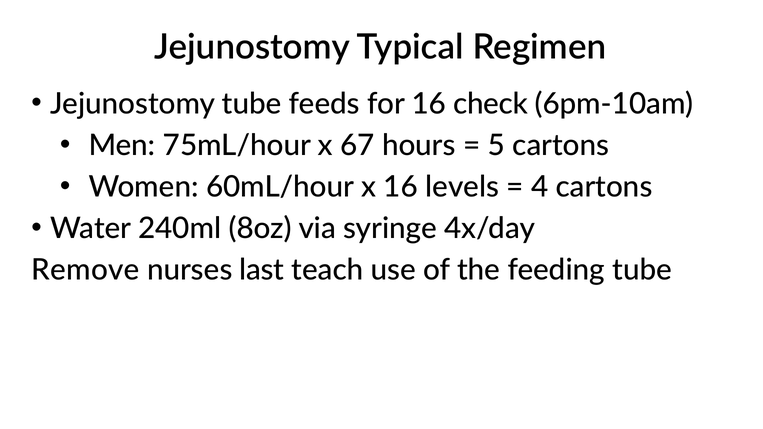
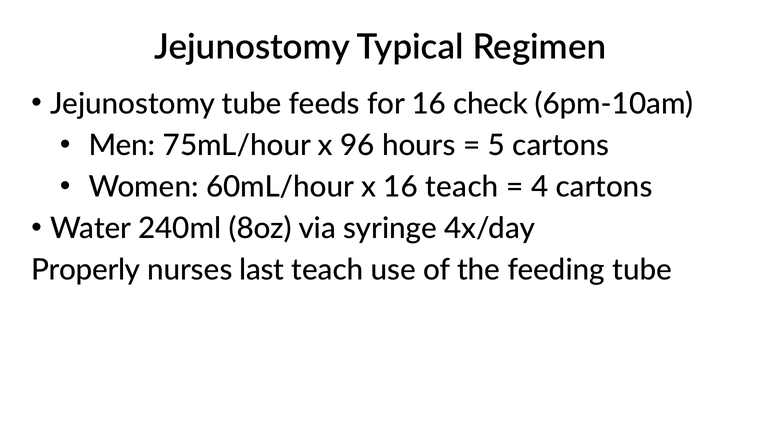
67: 67 -> 96 (357, 145)
16 levels: levels -> teach (462, 187)
Remove: Remove -> Properly (86, 270)
